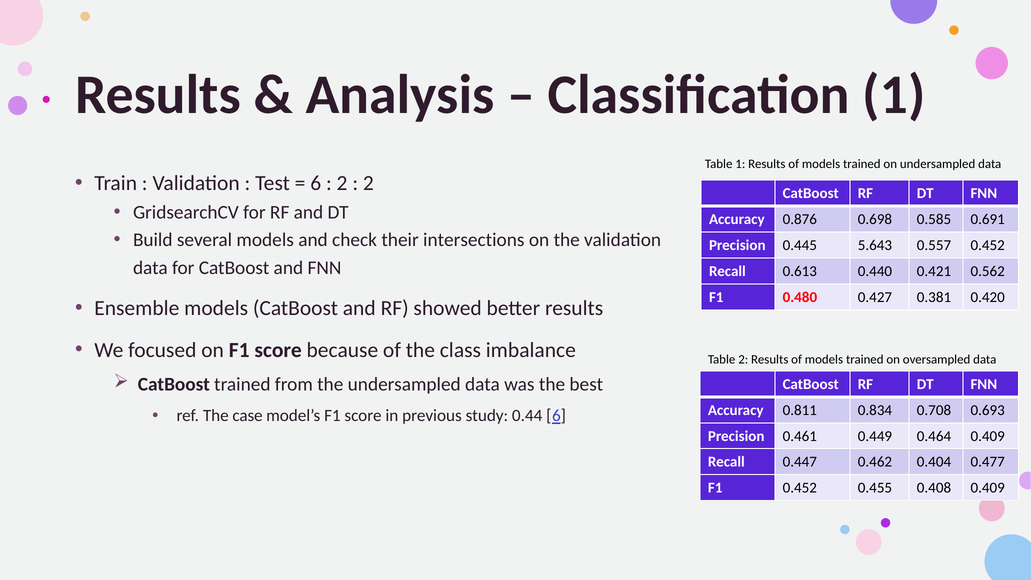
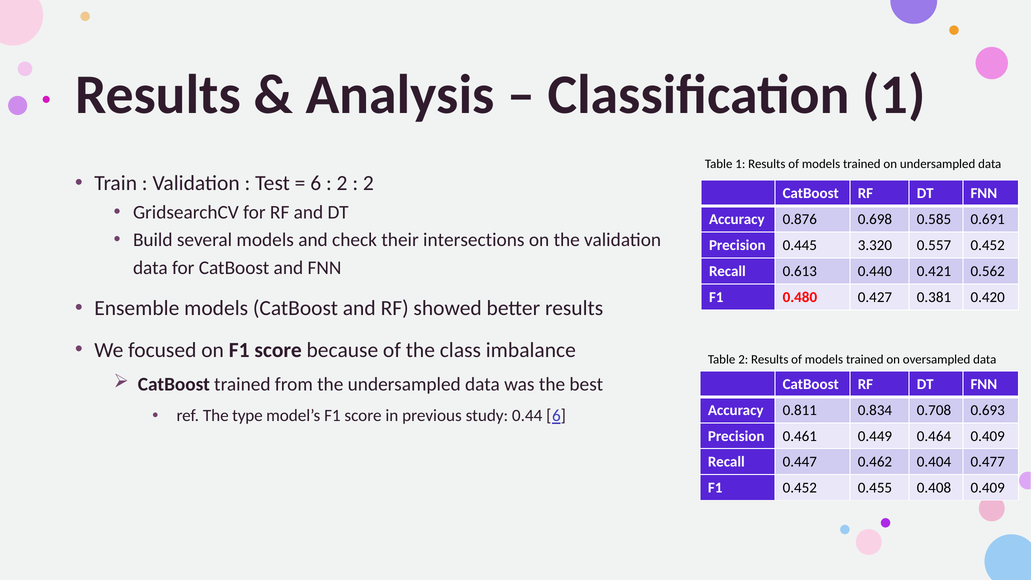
5.643: 5.643 -> 3.320 (875, 245)
case: case -> type (247, 416)
